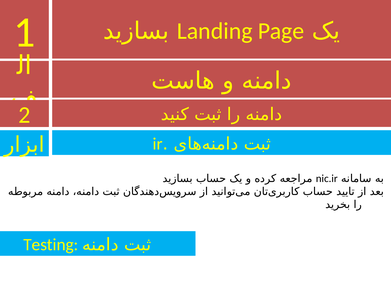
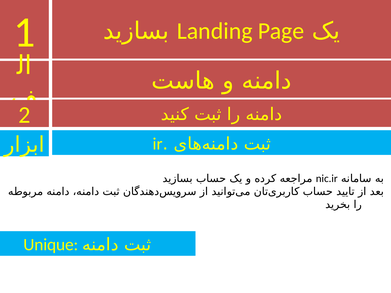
Testing: Testing -> Unique (51, 245)
